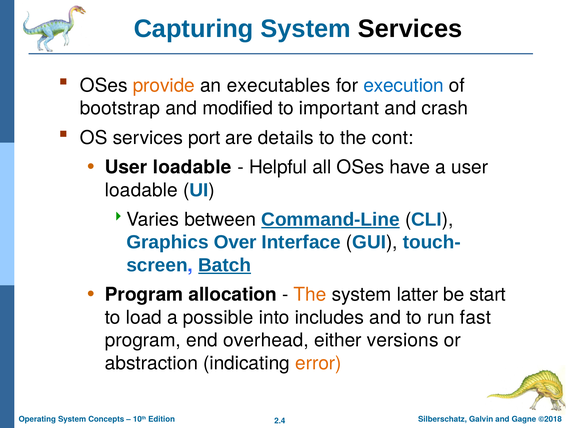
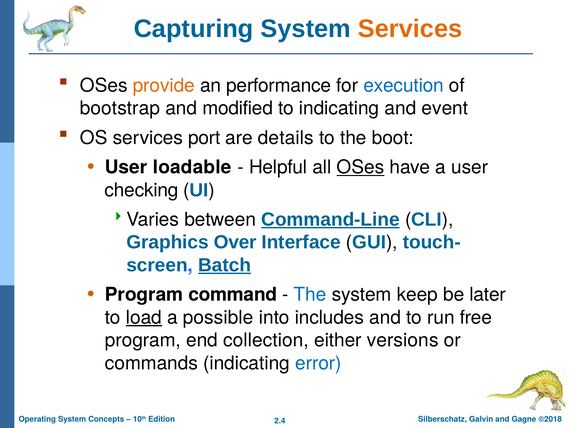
Services colour: black -> orange (410, 29)
executables: executables -> performance (279, 86)
to important: important -> indicating (339, 108)
crash: crash -> event (445, 108)
cont: cont -> boot (393, 138)
OSes underline: none -> present (360, 167)
loadable: loadable -> checking (142, 190)
allocation: allocation -> command (233, 295)
The colour: orange -> blue (310, 295)
latter: latter -> keep (417, 295)
start: start -> later (488, 295)
load underline: none -> present (144, 318)
fast: fast -> free (476, 318)
overhead: overhead -> collection (266, 341)
abstraction: abstraction -> commands (151, 363)
error colour: orange -> blue (318, 363)
